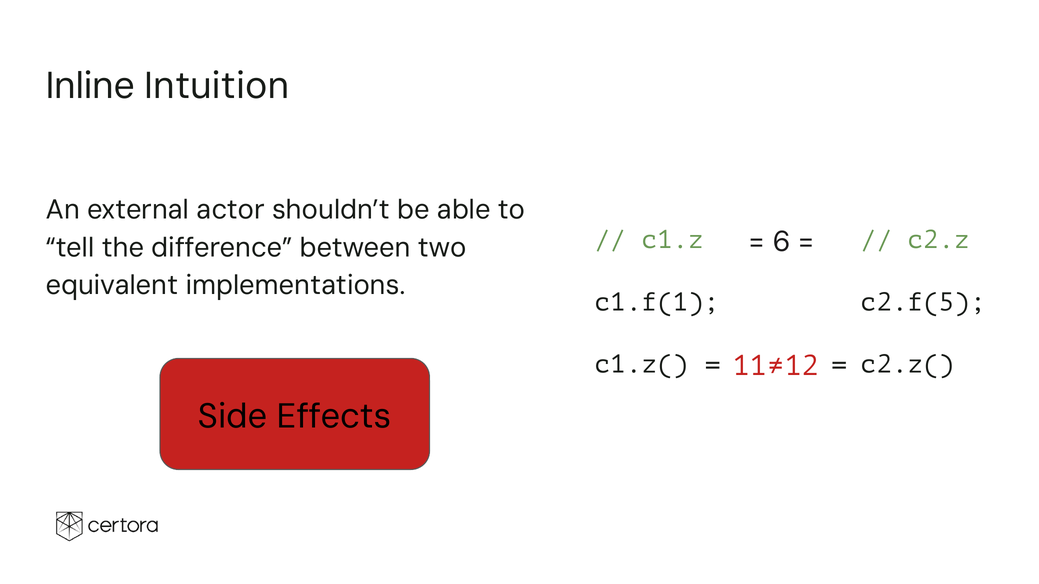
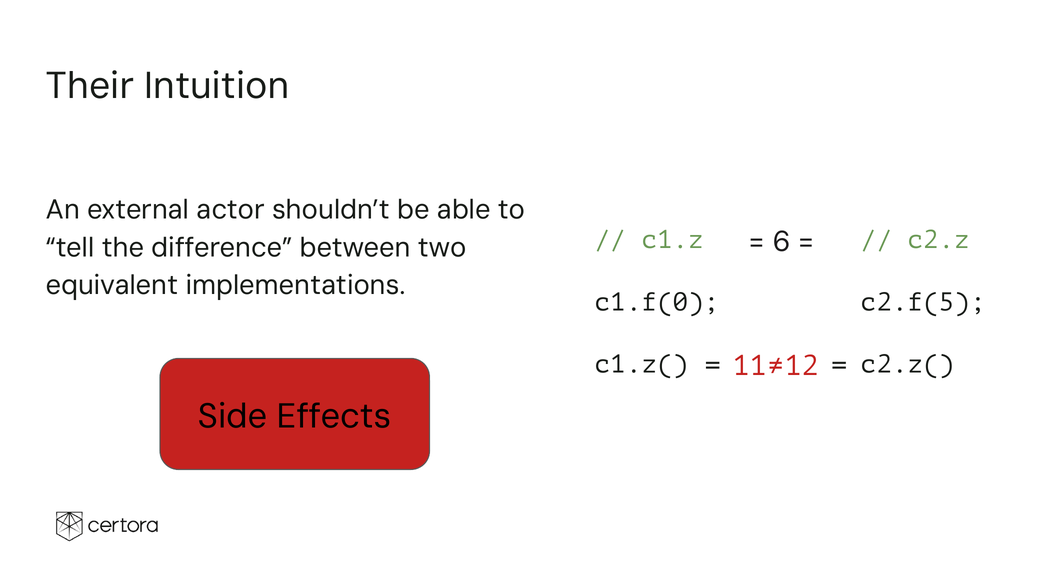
Inline: Inline -> Their (90, 86)
c1.f(1: c1.f(1 -> c1.f(0 (657, 302)
